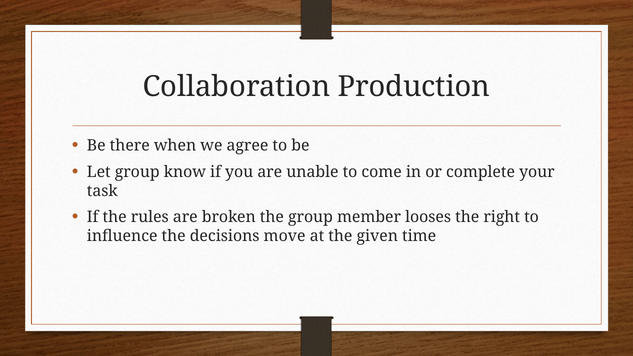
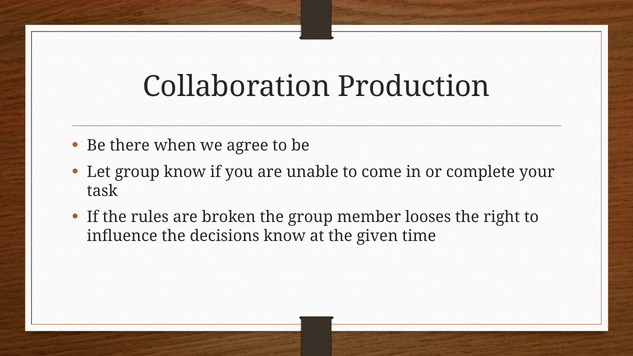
decisions move: move -> know (285, 236)
